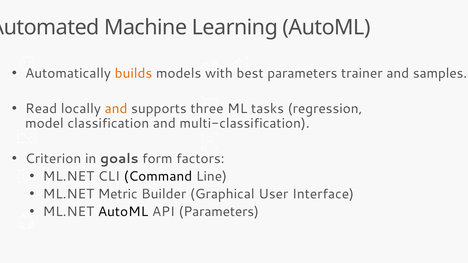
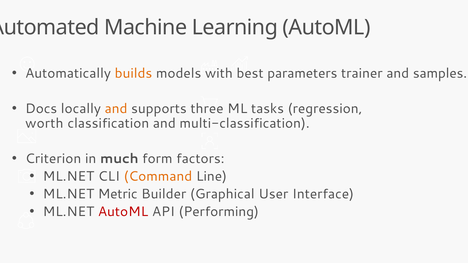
Read: Read -> Docs (41, 109)
model: model -> worth (44, 123)
goals: goals -> much (119, 159)
Command colour: black -> orange (158, 176)
AutoML colour: black -> red (123, 212)
API Parameters: Parameters -> Performing (219, 212)
